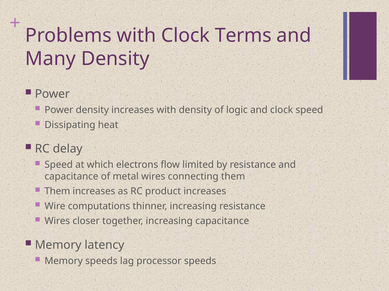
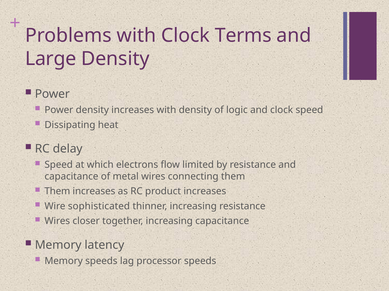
Many: Many -> Large (51, 59)
computations: computations -> sophisticated (99, 207)
